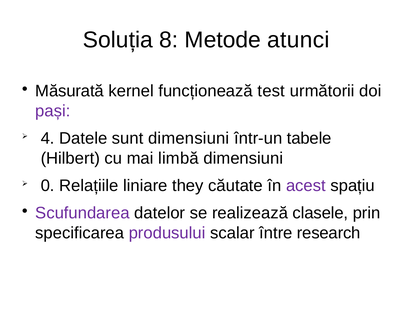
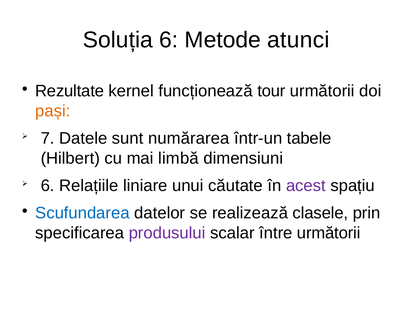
Soluția 8: 8 -> 6 (169, 40)
Măsurată: Măsurată -> Rezultate (70, 91)
test: test -> tour (271, 91)
pași colour: purple -> orange (53, 111)
4: 4 -> 7 (48, 138)
sunt dimensiuni: dimensiuni -> numărarea (189, 138)
0: 0 -> 6 (48, 185)
they: they -> unui (188, 185)
Scufundarea colour: purple -> blue (82, 213)
între research: research -> următorii (329, 233)
